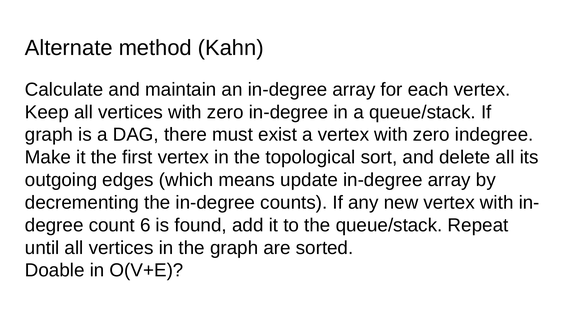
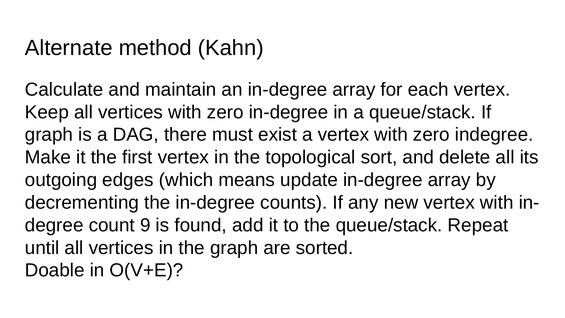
6: 6 -> 9 (145, 225)
